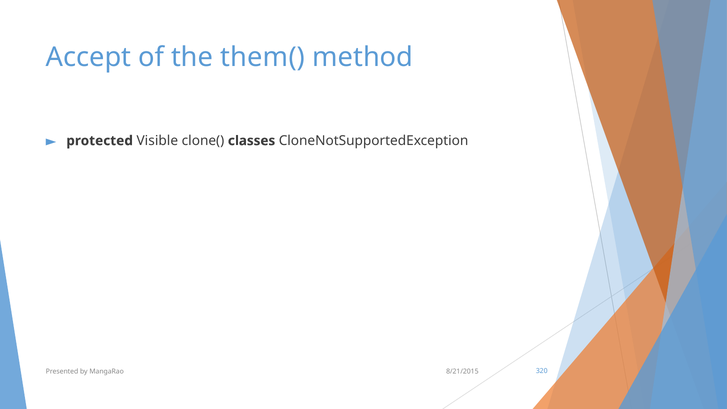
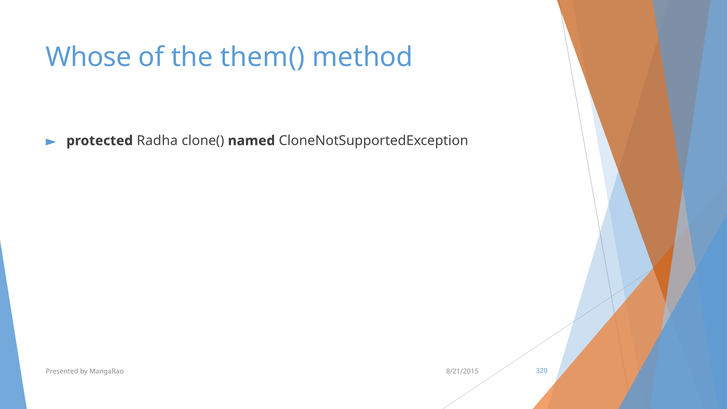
Accept: Accept -> Whose (89, 57)
Visible: Visible -> Radha (157, 141)
classes: classes -> named (251, 141)
